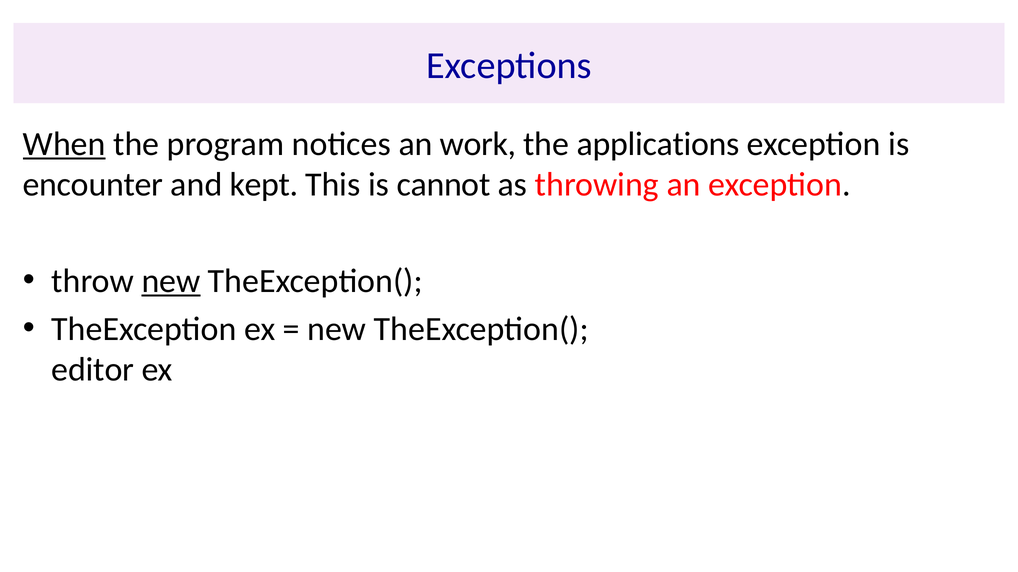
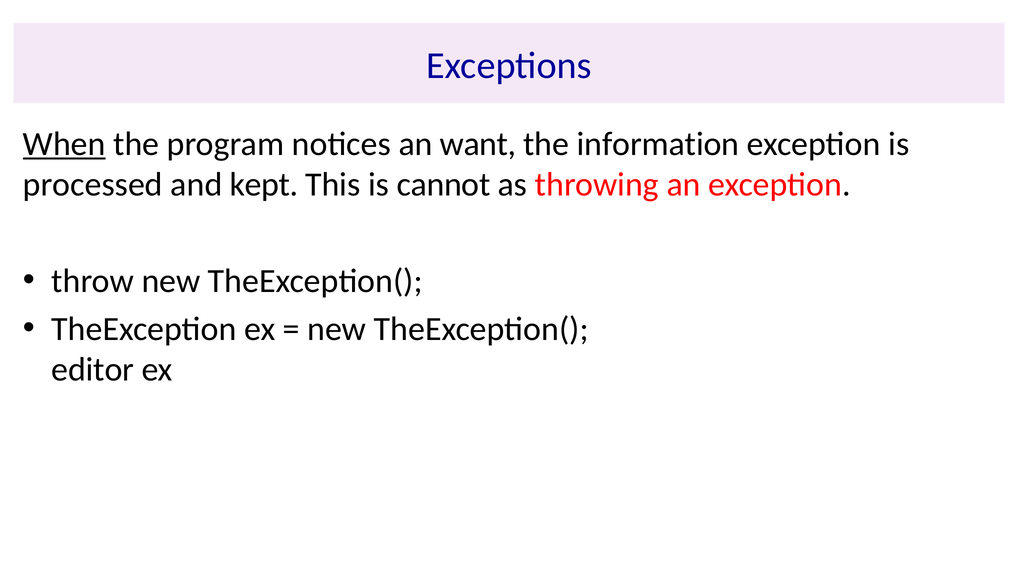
work: work -> want (478, 144)
applications: applications -> information (658, 144)
encounter: encounter -> processed (93, 185)
new underline: present -> none (171, 281)
